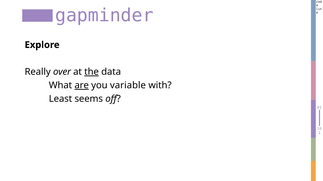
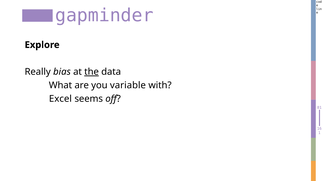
over: over -> bias (62, 72)
are underline: present -> none (82, 86)
Least: Least -> Excel (60, 99)
